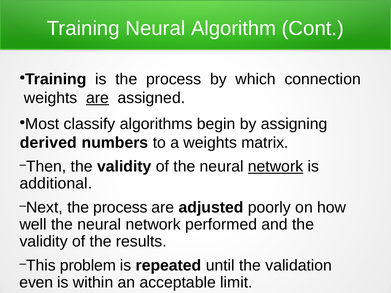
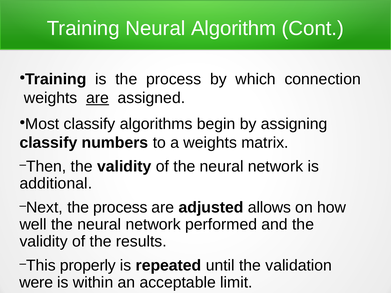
derived: derived -> classify (48, 143)
network underline: present -> none (276, 167)
poorly: poorly -> allows (269, 208)
problem: problem -> properly (88, 266)
even: even -> were (36, 283)
